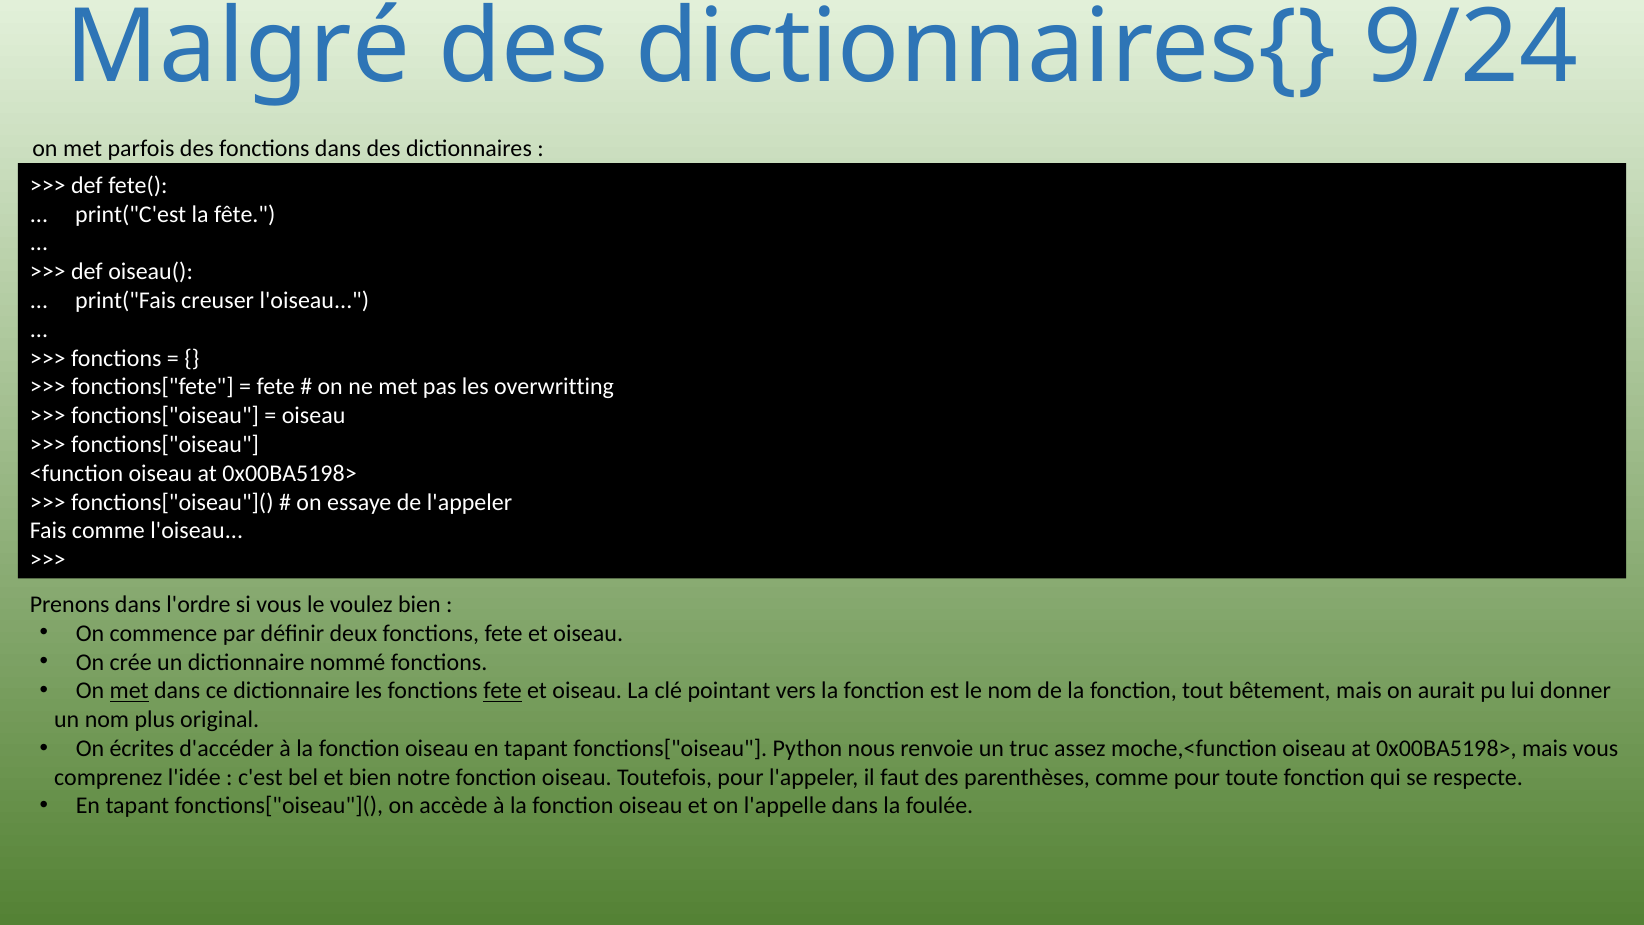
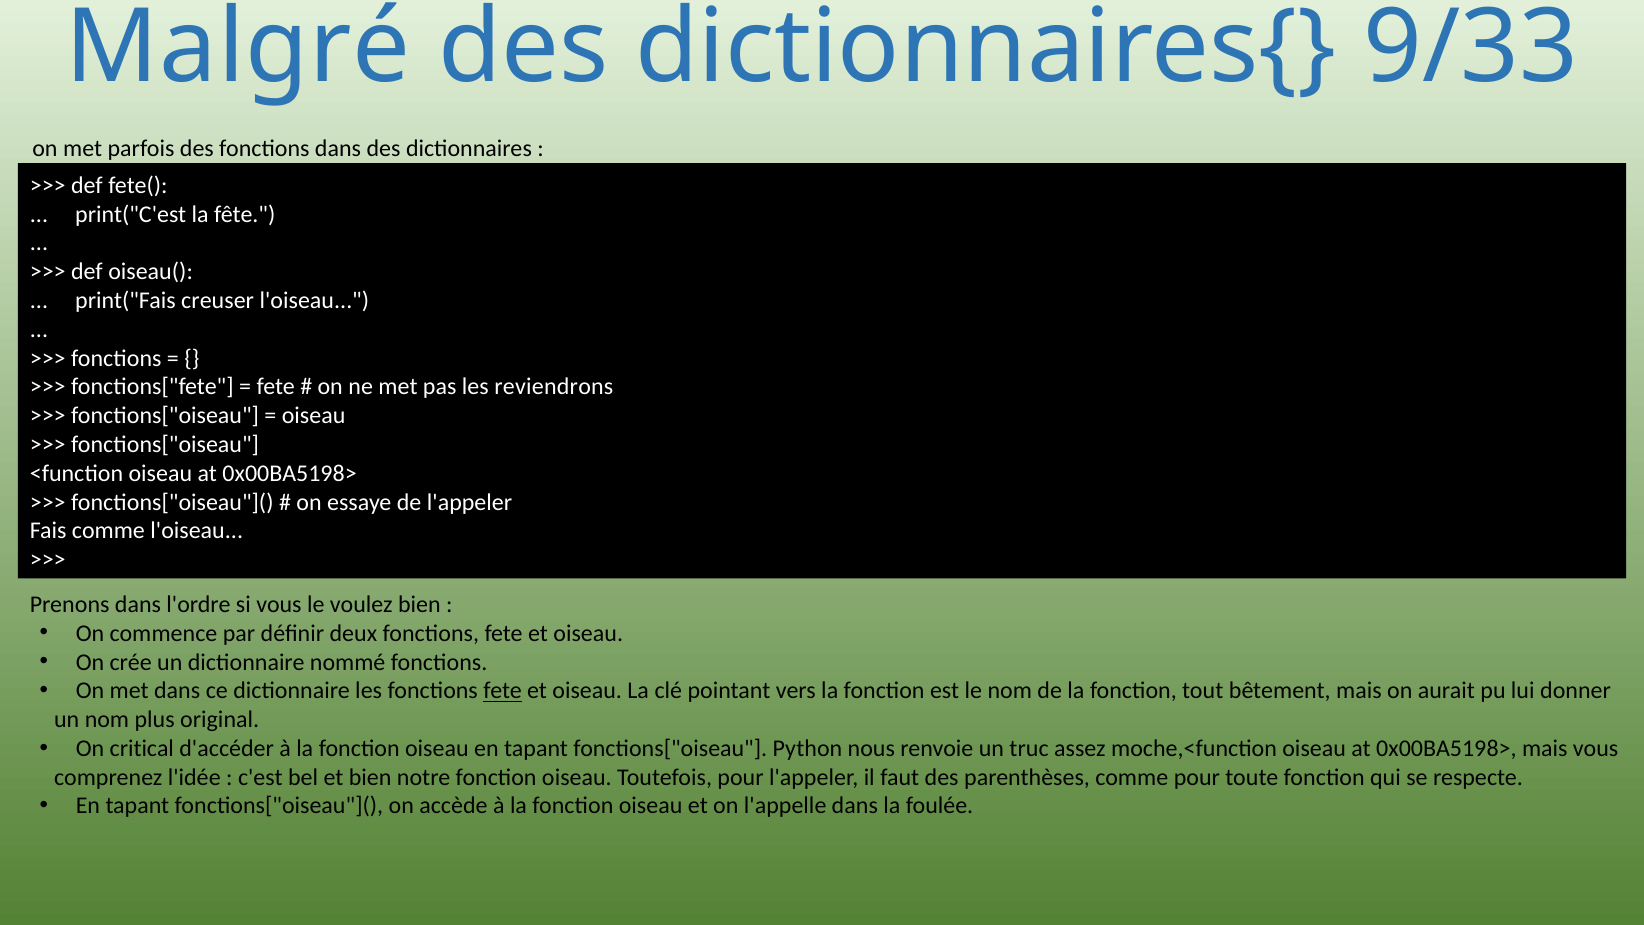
9/24: 9/24 -> 9/33 (1471, 47)
overwritting: overwritting -> reviendrons (554, 387)
met underline: present -> none (129, 691)
écrites: écrites -> critical (142, 748)
